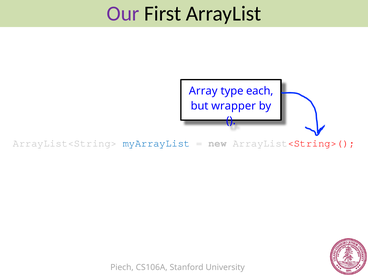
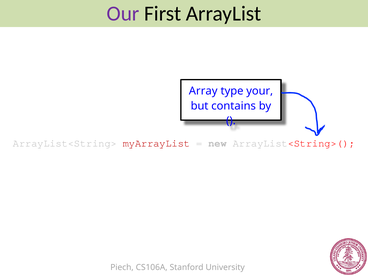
each: each -> your (260, 91)
wrapper: wrapper -> contains (234, 106)
myArrayList colour: blue -> red (156, 143)
